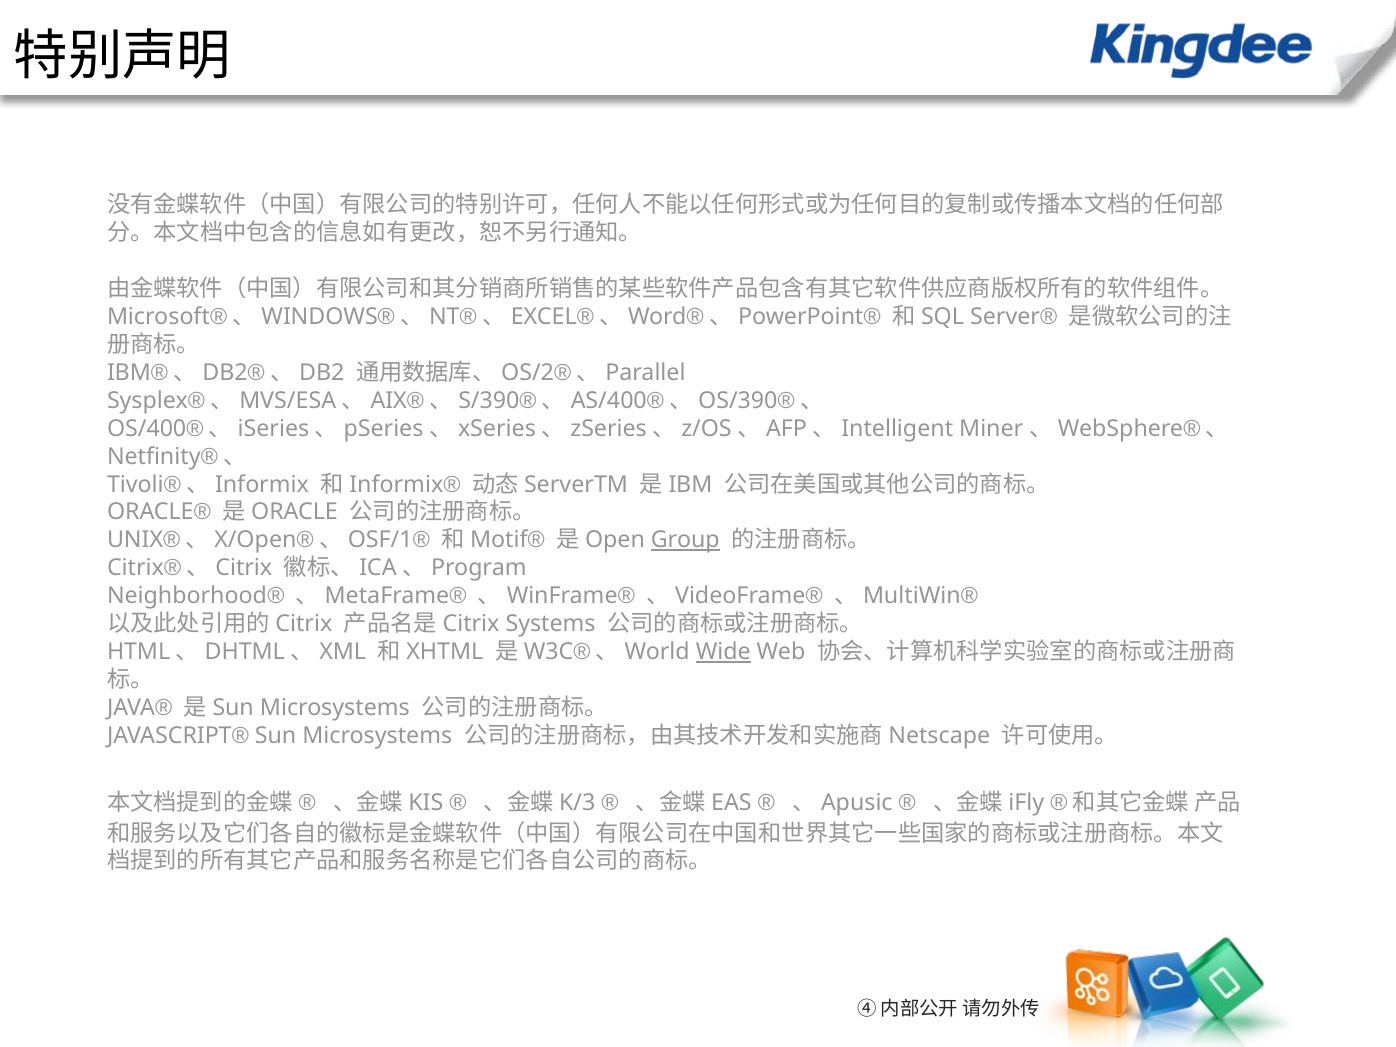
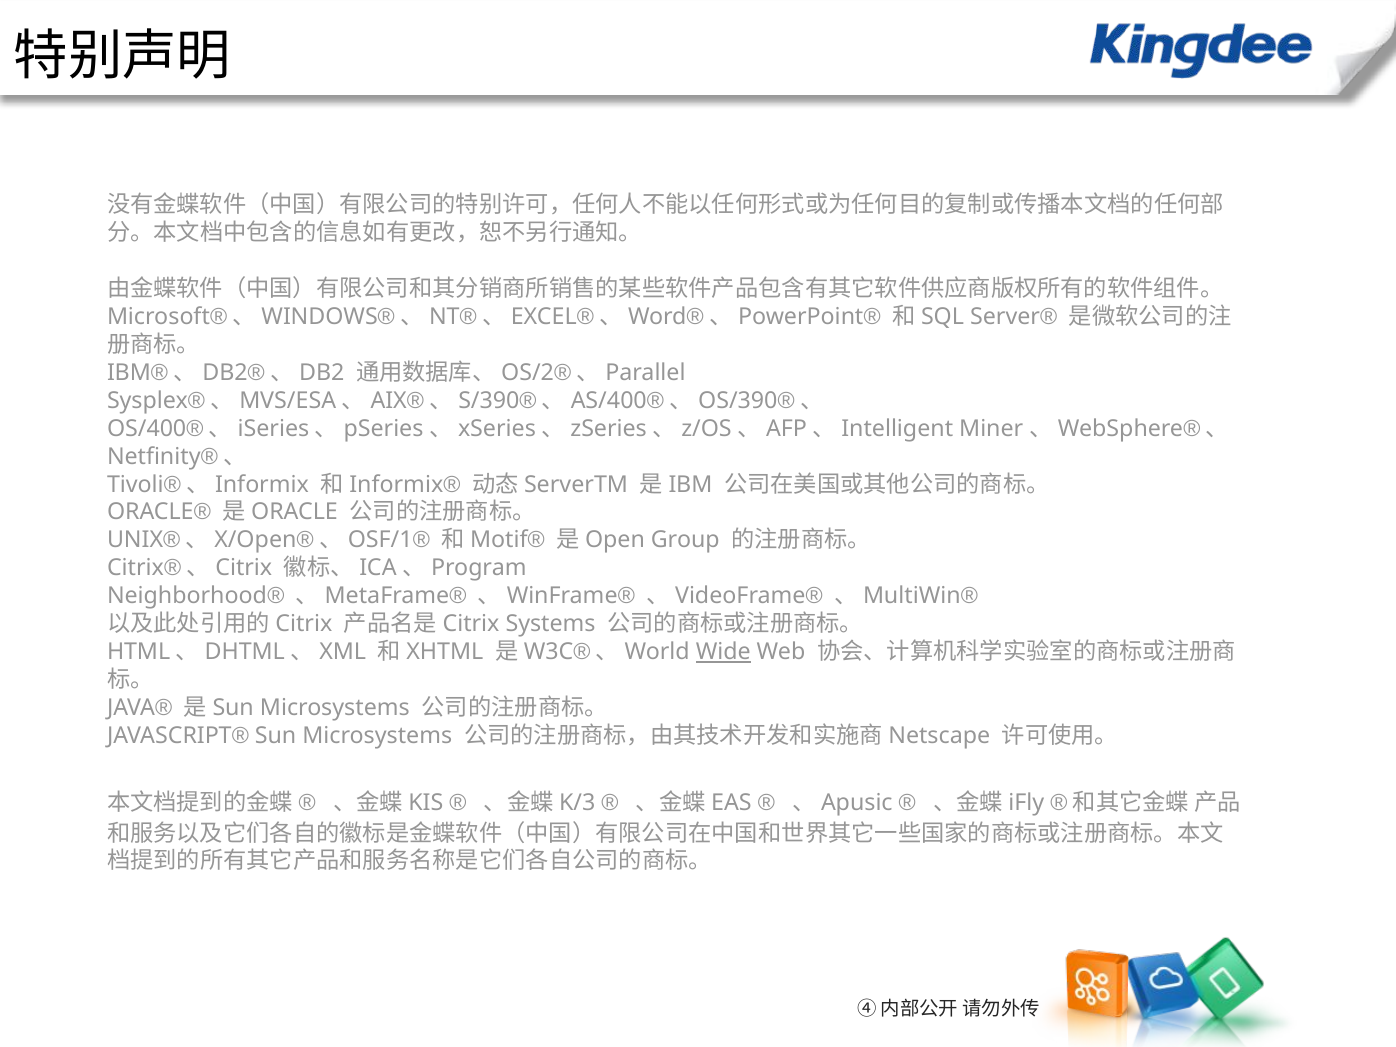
Group underline: present -> none (685, 540)
